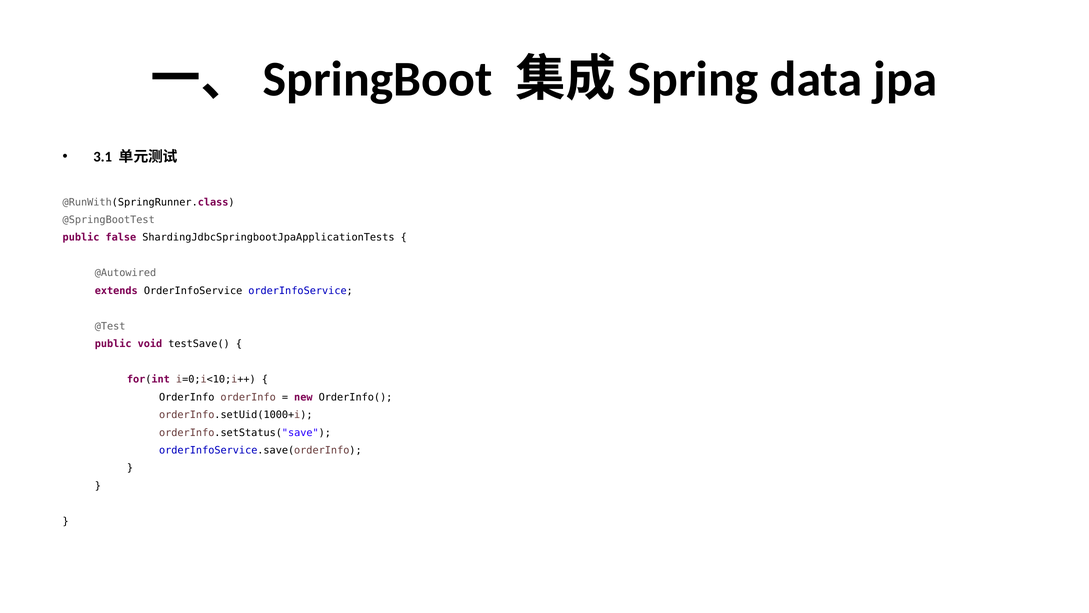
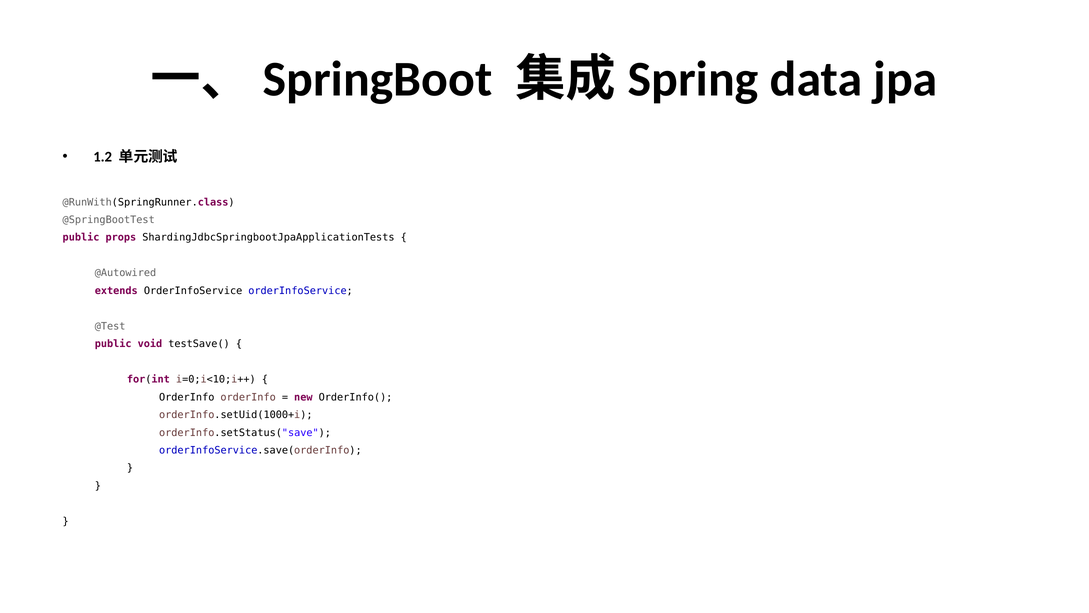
3.1: 3.1 -> 1.2 (103, 157)
false: false -> props (121, 237)
